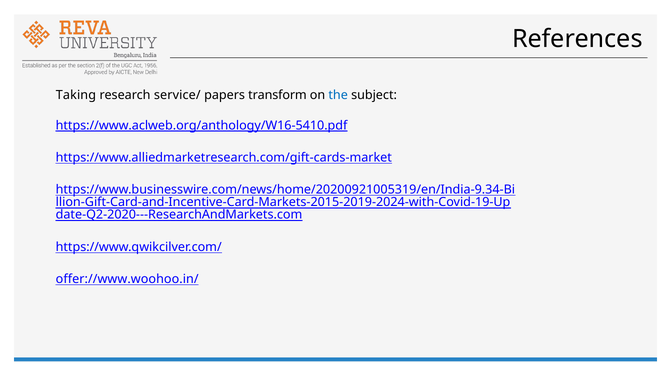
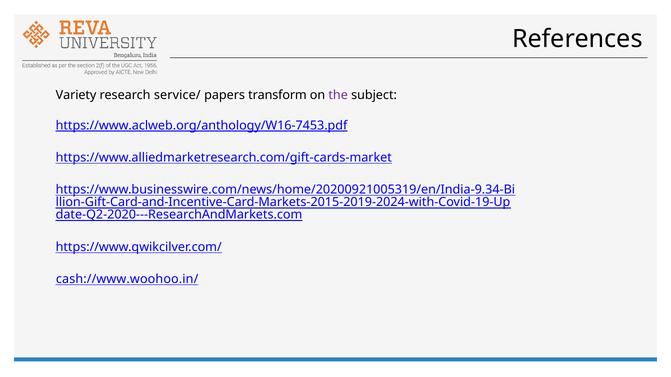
Taking: Taking -> Variety (76, 95)
the colour: blue -> purple (338, 95)
https://www.aclweb.org/anthology/W16-5410.pdf: https://www.aclweb.org/anthology/W16-5410.pdf -> https://www.aclweb.org/anthology/W16-7453.pdf (202, 126)
offer://www.woohoo.in/: offer://www.woohoo.in/ -> cash://www.woohoo.in/ (127, 280)
